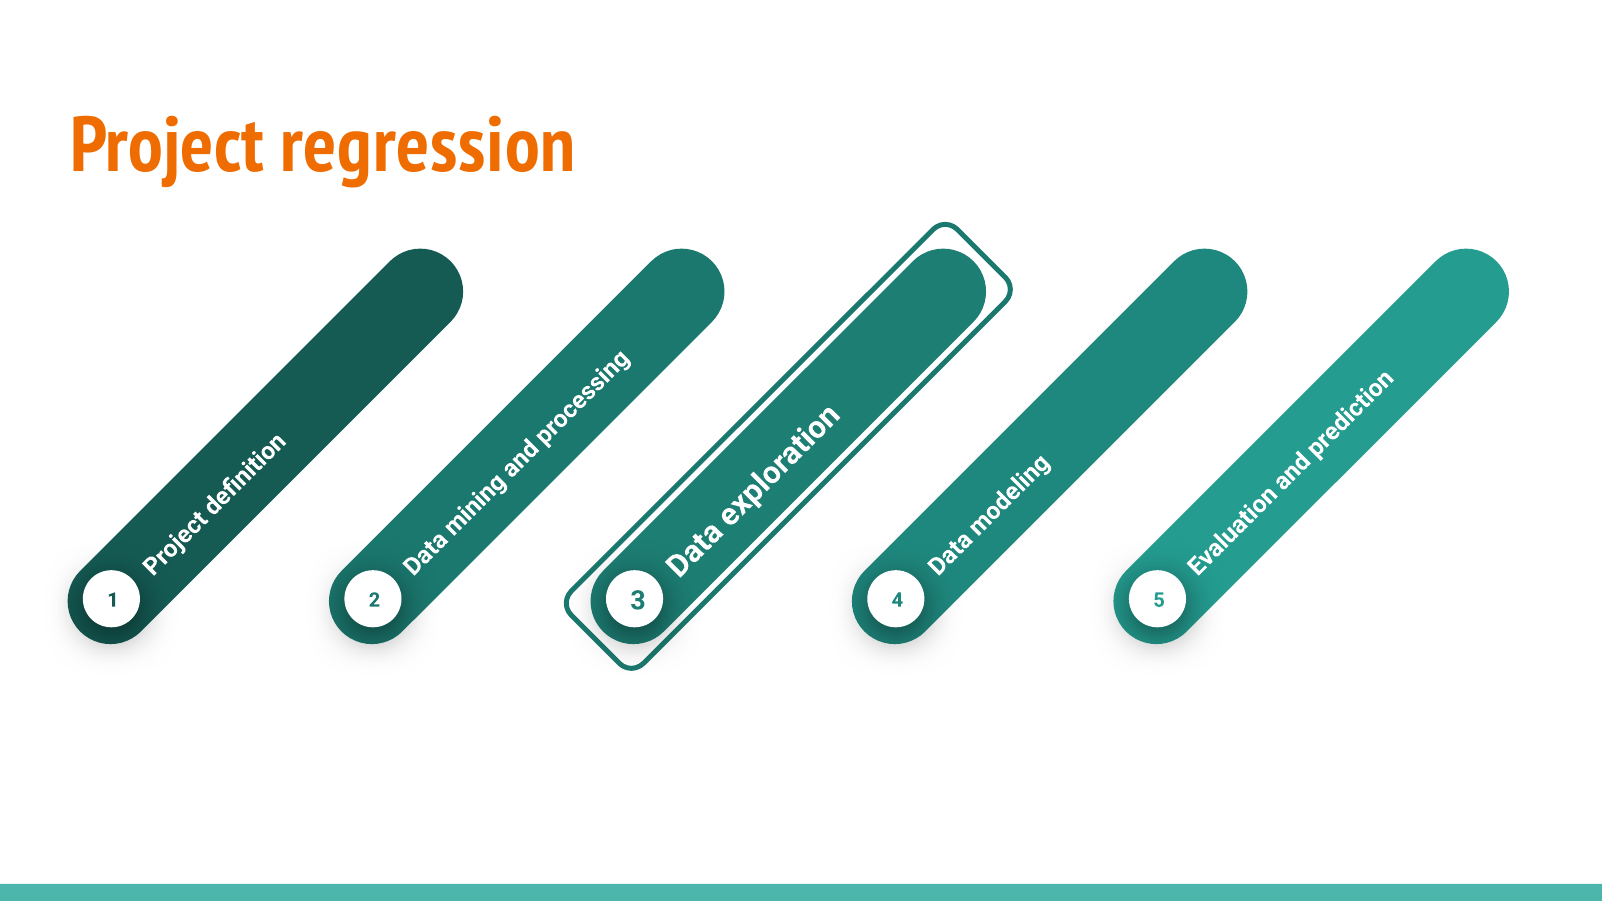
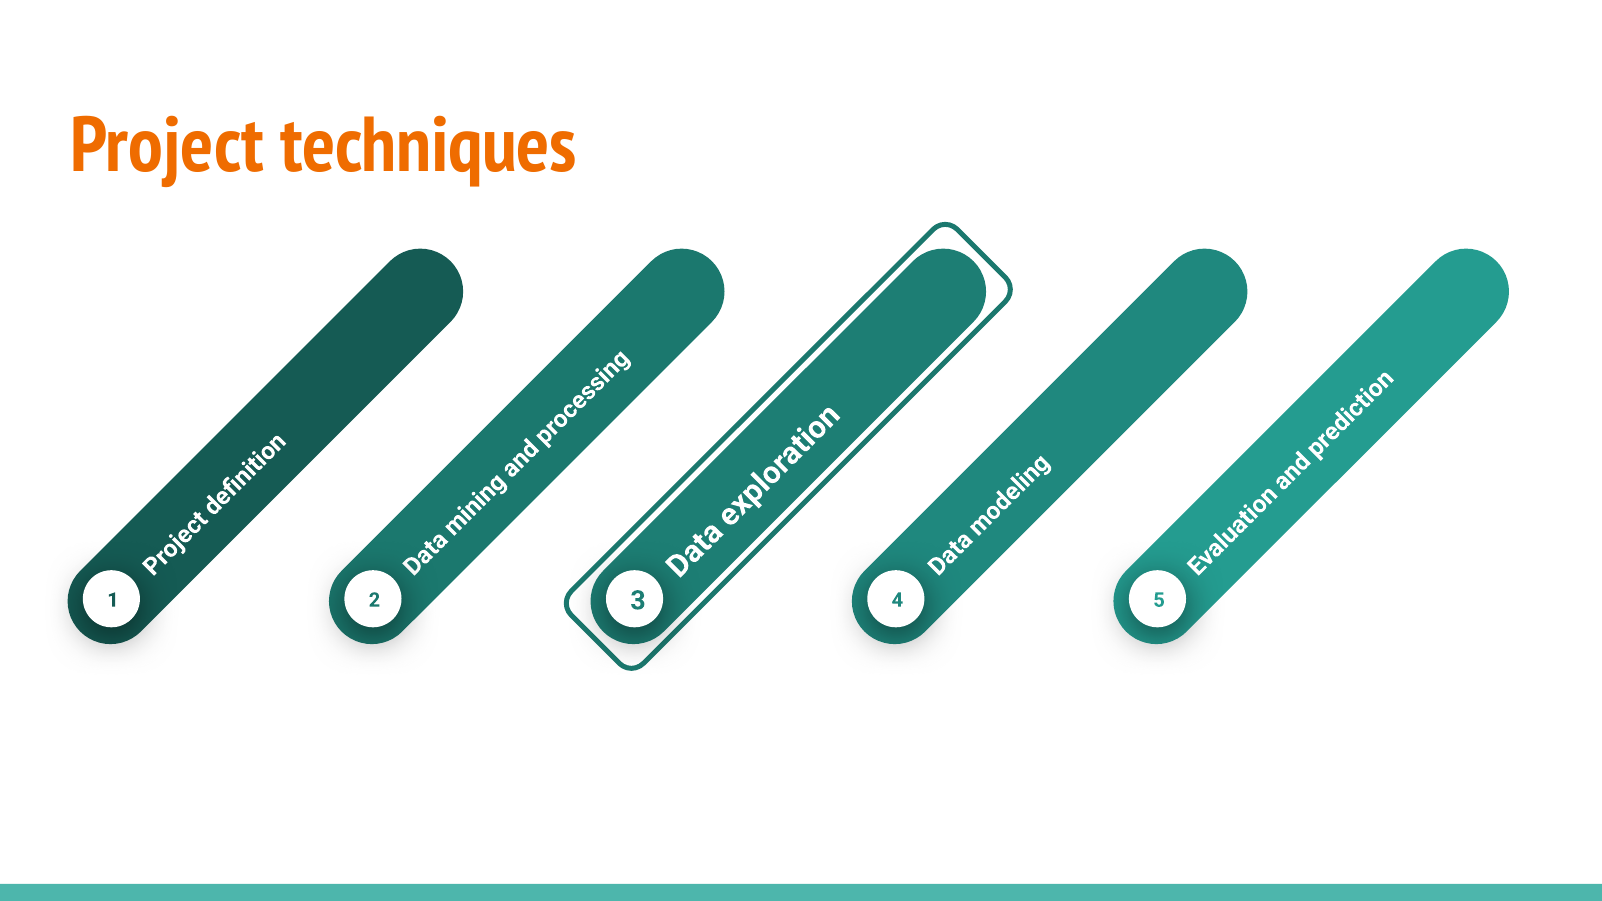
regression: regression -> techniques (428, 146)
